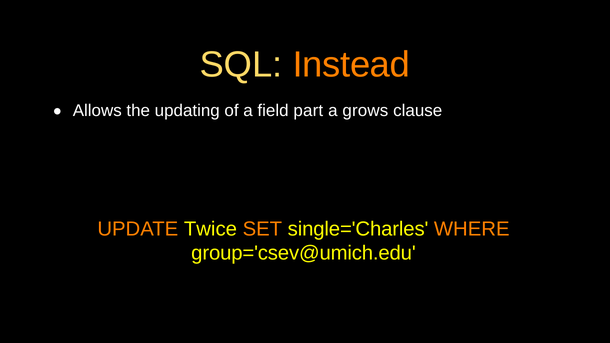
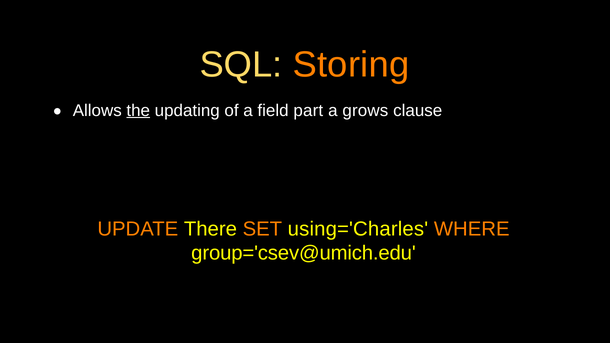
Instead: Instead -> Storing (351, 65)
the underline: none -> present (138, 110)
Twice: Twice -> There (210, 229)
single='Charles: single='Charles -> using='Charles (358, 229)
